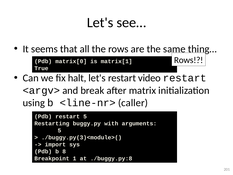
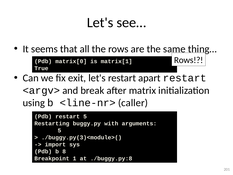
halt: halt -> exit (77, 78)
video: video -> apart (149, 78)
